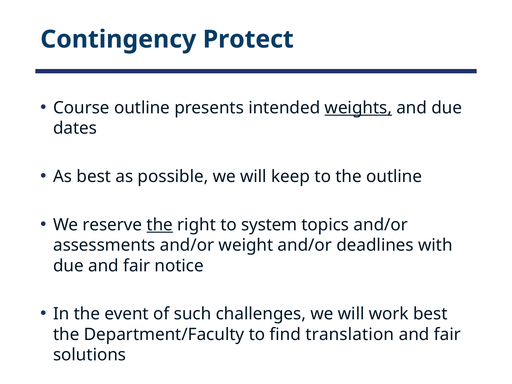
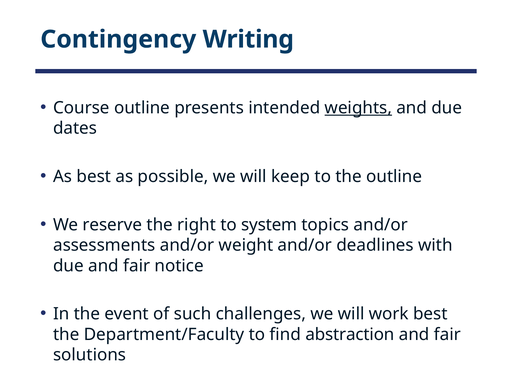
Protect: Protect -> Writing (248, 39)
the underline: present -> none (160, 225)
translation: translation -> abstraction (350, 334)
